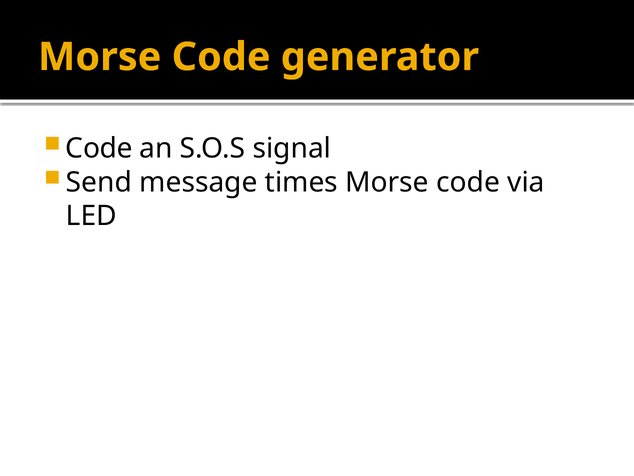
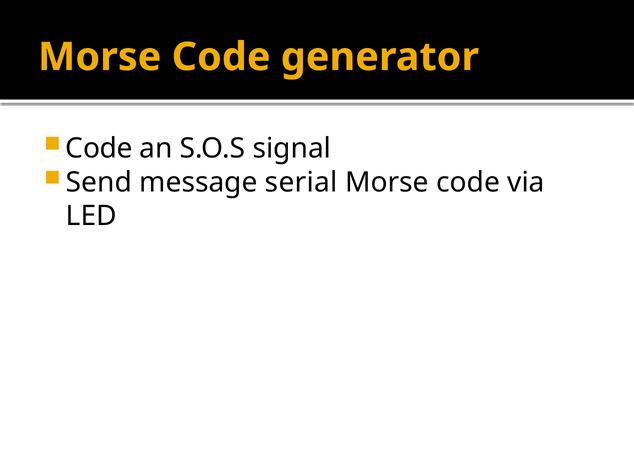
times: times -> serial (301, 182)
